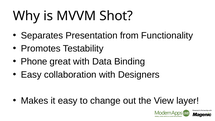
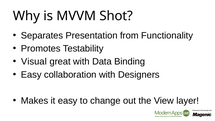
Phone: Phone -> Visual (34, 62)
